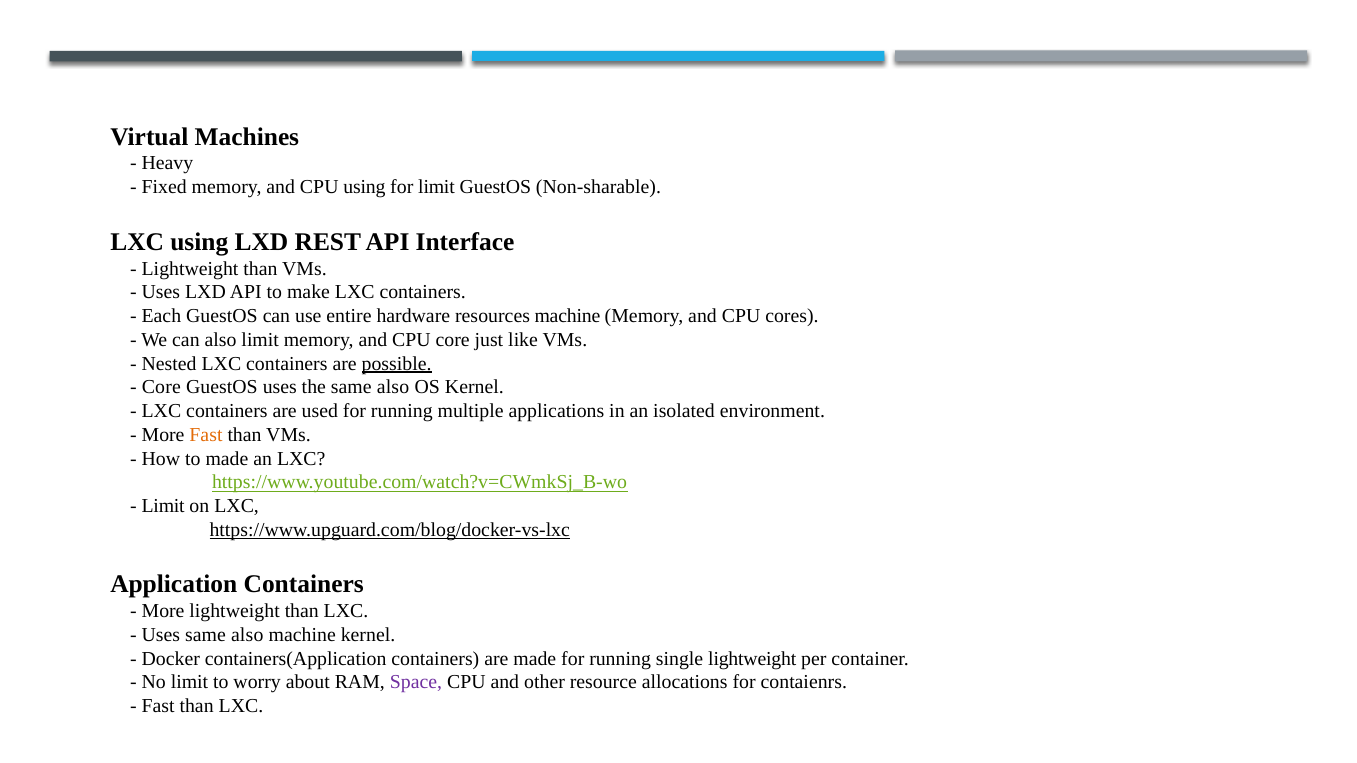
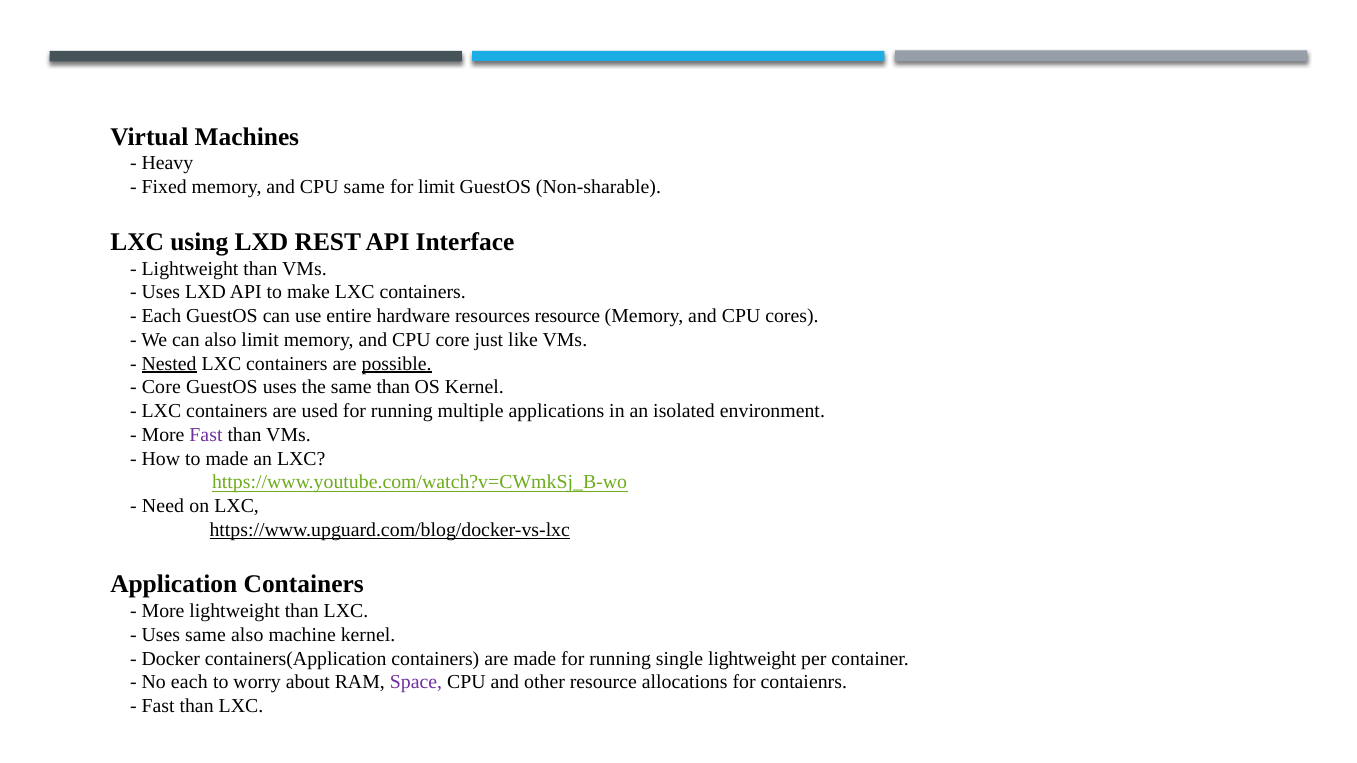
CPU using: using -> same (364, 187)
resources machine: machine -> resource (567, 316)
Nested underline: none -> present (169, 364)
the same also: also -> than (393, 387)
Fast colour: orange -> purple (206, 435)
Limit: Limit -> Need (163, 506)
No limit: limit -> each (189, 683)
